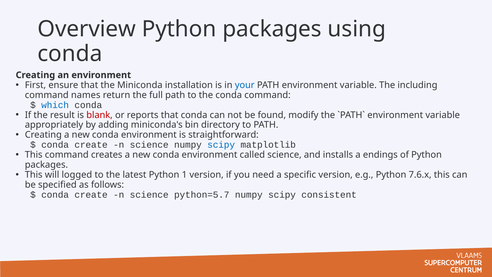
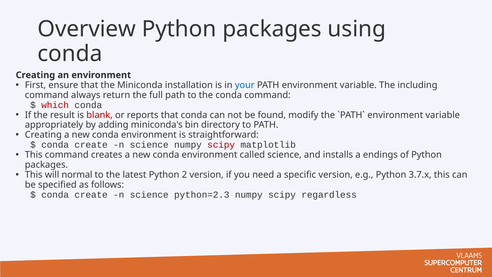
names: names -> always (86, 95)
which colour: blue -> red (55, 105)
scipy colour: blue -> red (221, 145)
logged: logged -> normal (77, 175)
1: 1 -> 2 (184, 175)
7.6.x: 7.6.x -> 3.7.x (420, 175)
python=5.7: python=5.7 -> python=2.3 (202, 195)
consistent: consistent -> regardless (329, 195)
